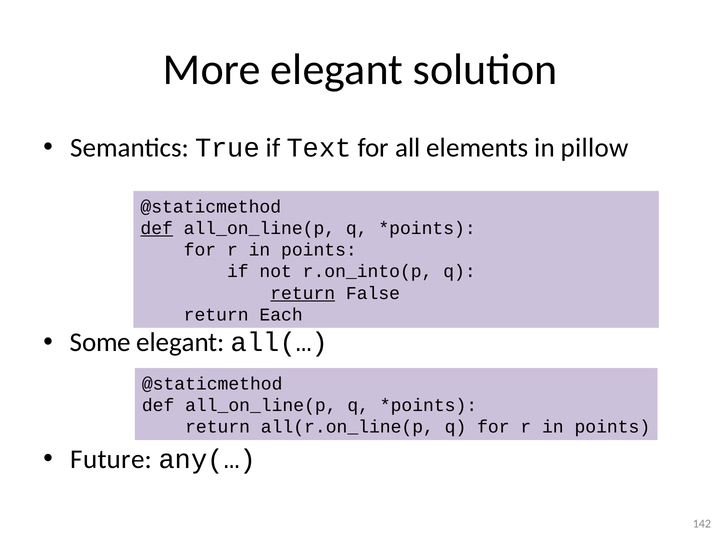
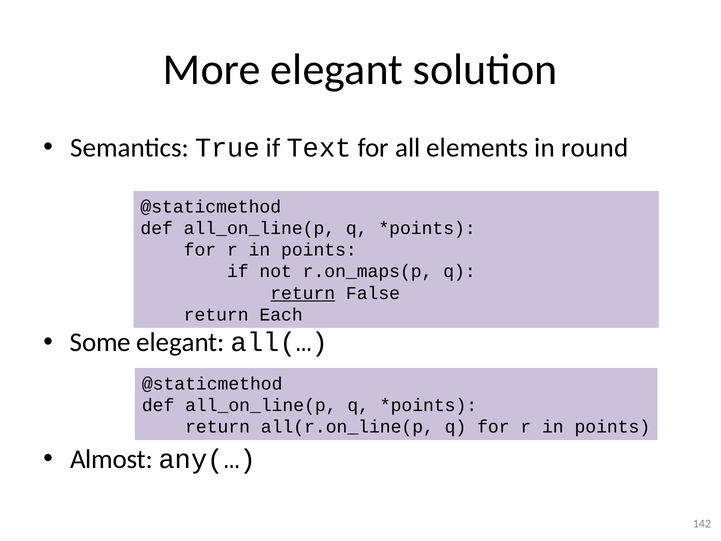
pillow: pillow -> round (595, 148)
def underline: present -> none (157, 228)
r.on_into(p: r.on_into(p -> r.on_maps(p (368, 271)
Future: Future -> Almost (112, 459)
